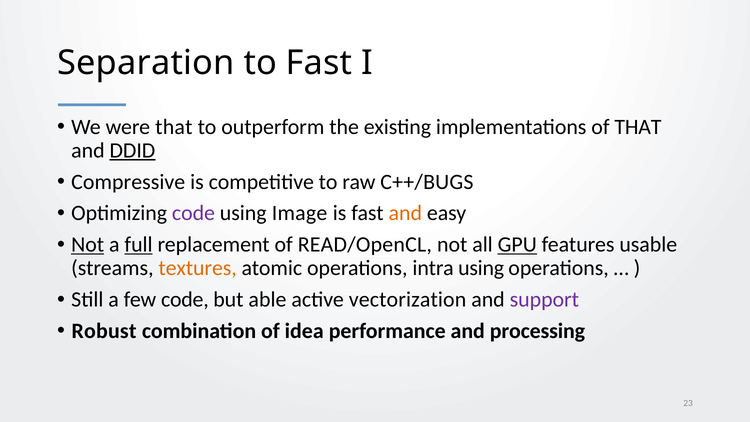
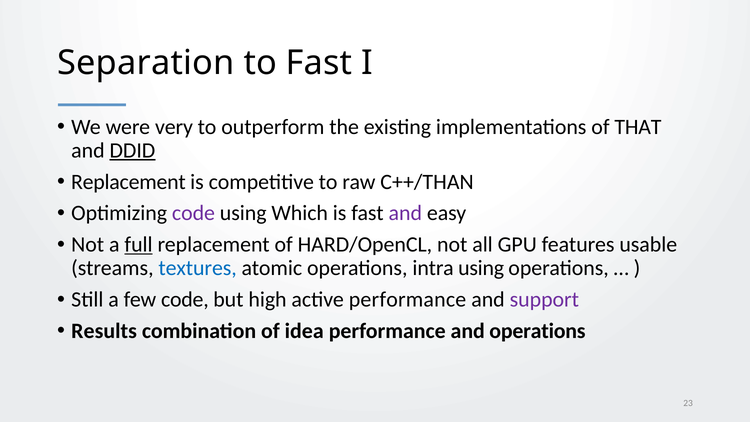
were that: that -> very (174, 127)
Compressive: Compressive -> Replacement (128, 182)
C++/BUGS: C++/BUGS -> C++/THAN (427, 182)
Image: Image -> Which (300, 213)
and colour: orange -> purple (405, 213)
Not underline: present -> none (88, 245)
READ/OpenCL: READ/OpenCL -> HARD/OpenCL (365, 245)
GPU underline: present -> none (517, 245)
textures colour: orange -> blue (198, 268)
able: able -> high (268, 300)
active vectorization: vectorization -> performance (407, 300)
Robust: Robust -> Results (104, 331)
and processing: processing -> operations (537, 331)
